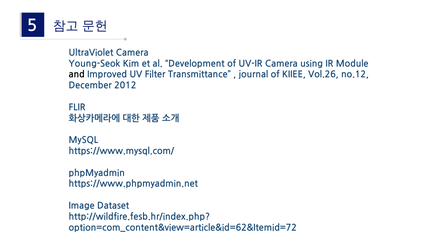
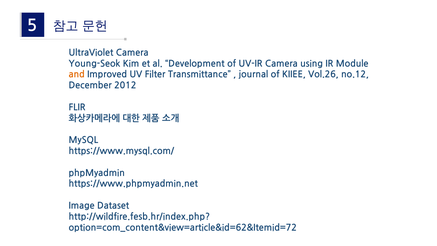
and colour: black -> orange (77, 75)
